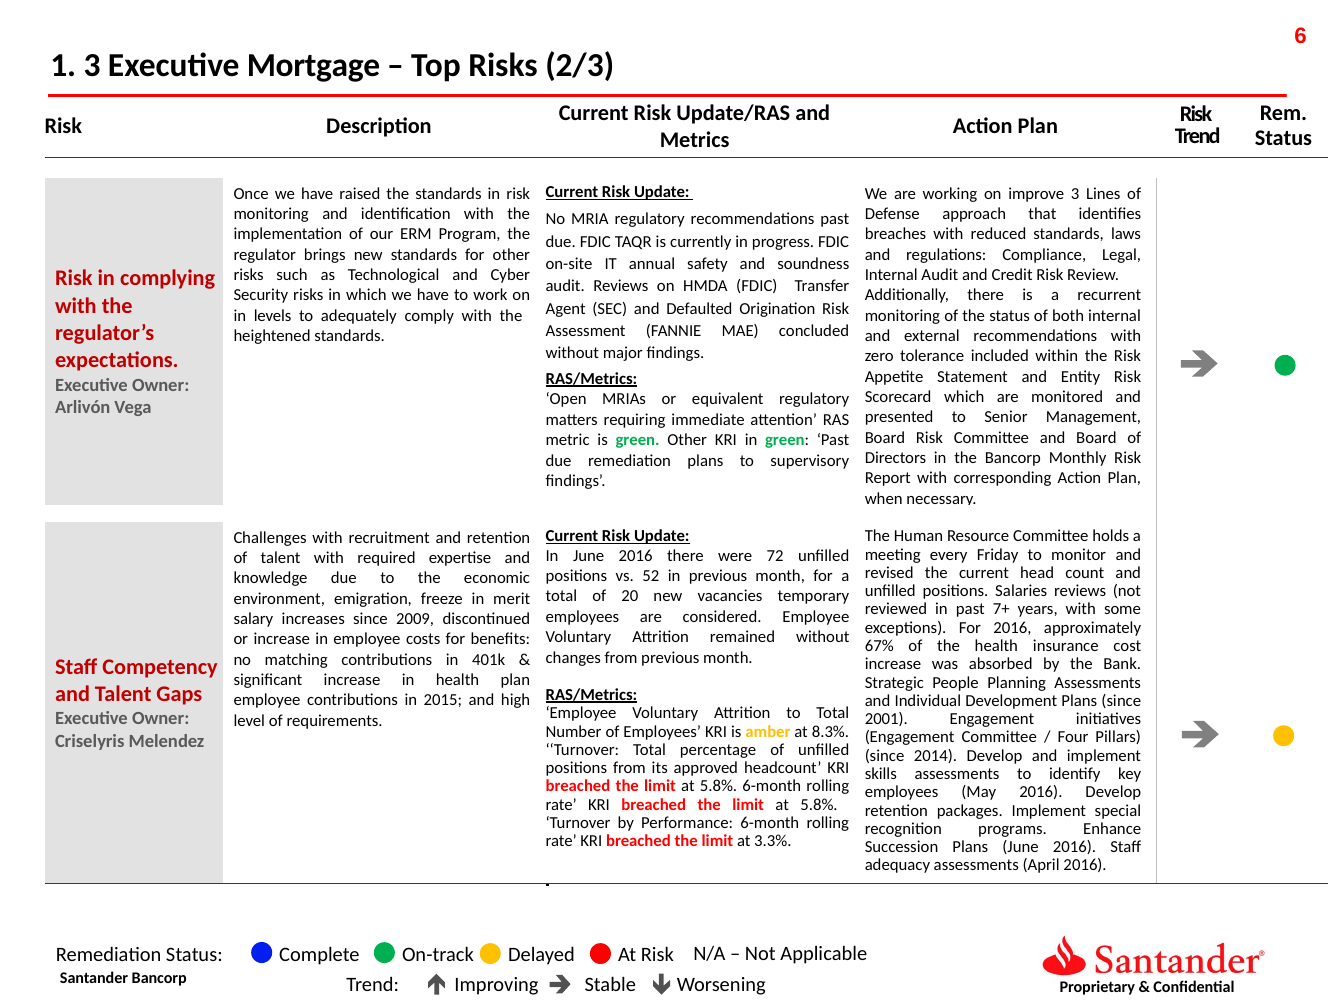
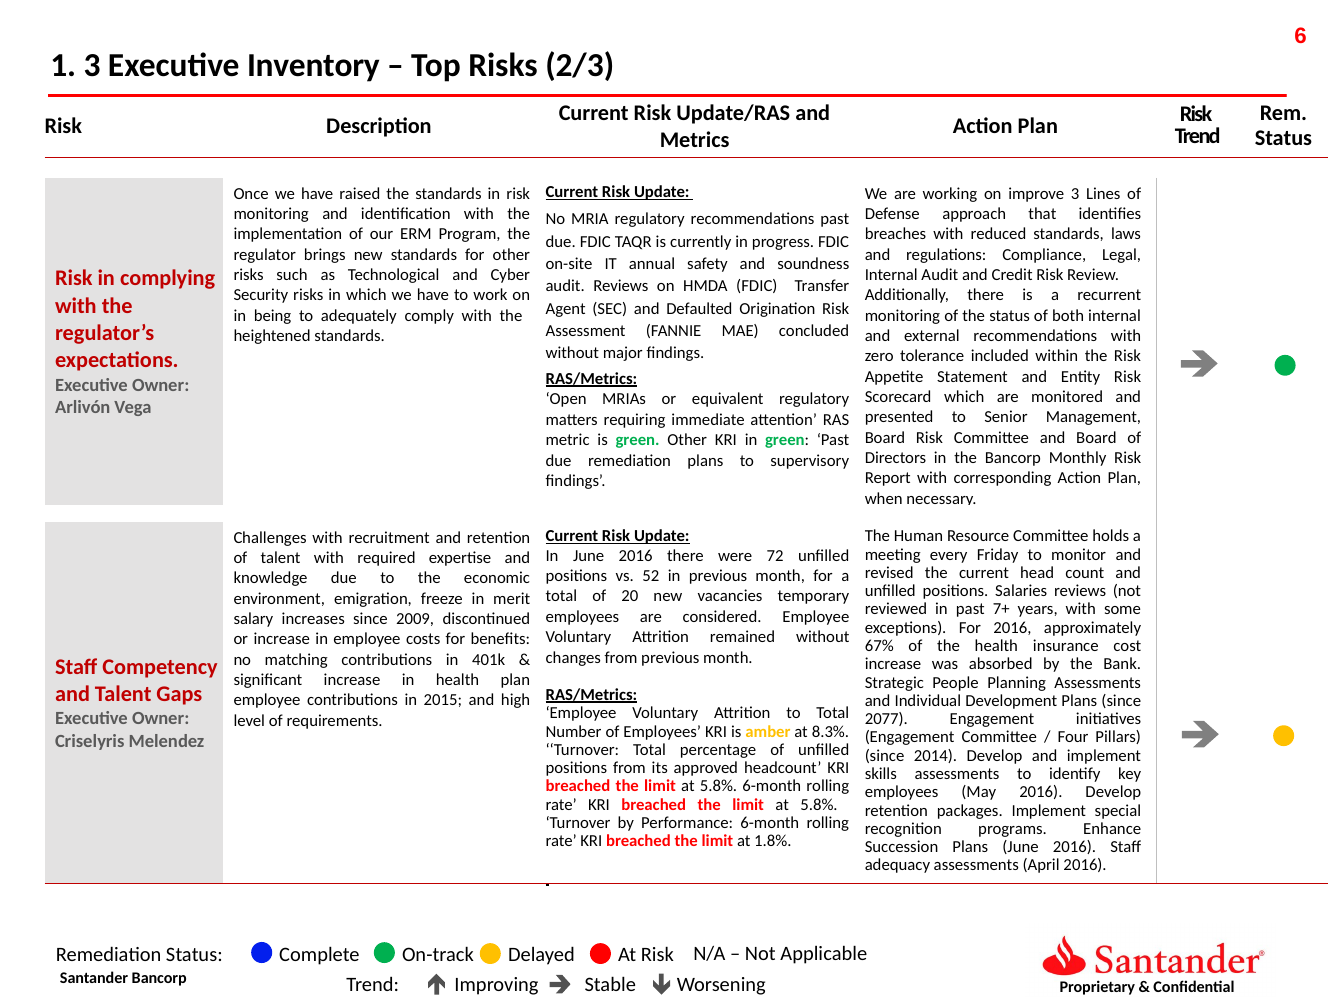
Mortgage: Mortgage -> Inventory (313, 65)
levels: levels -> being (273, 315)
2001: 2001 -> 2077 (886, 719)
3.3%: 3.3% -> 1.8% (773, 841)
